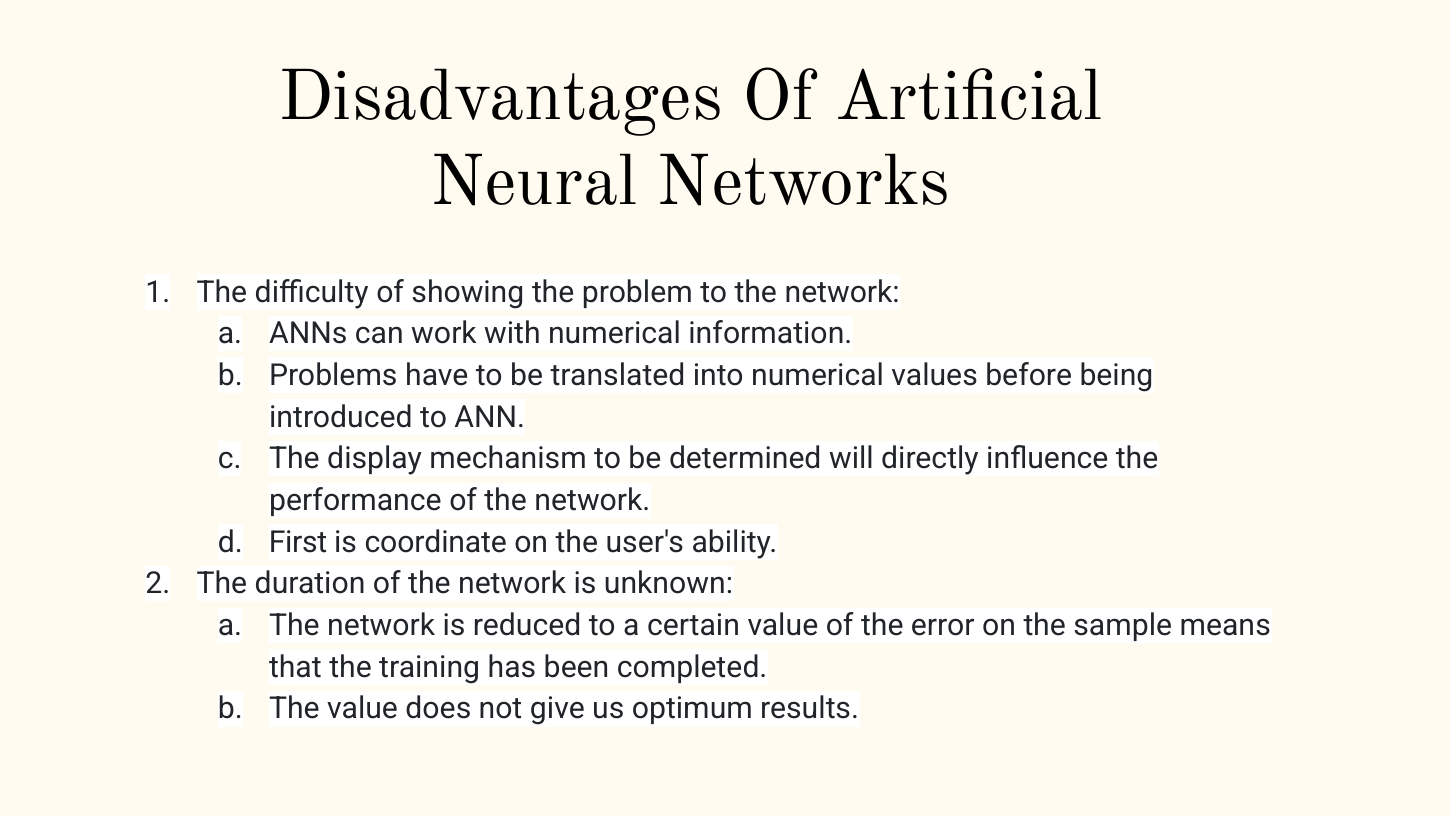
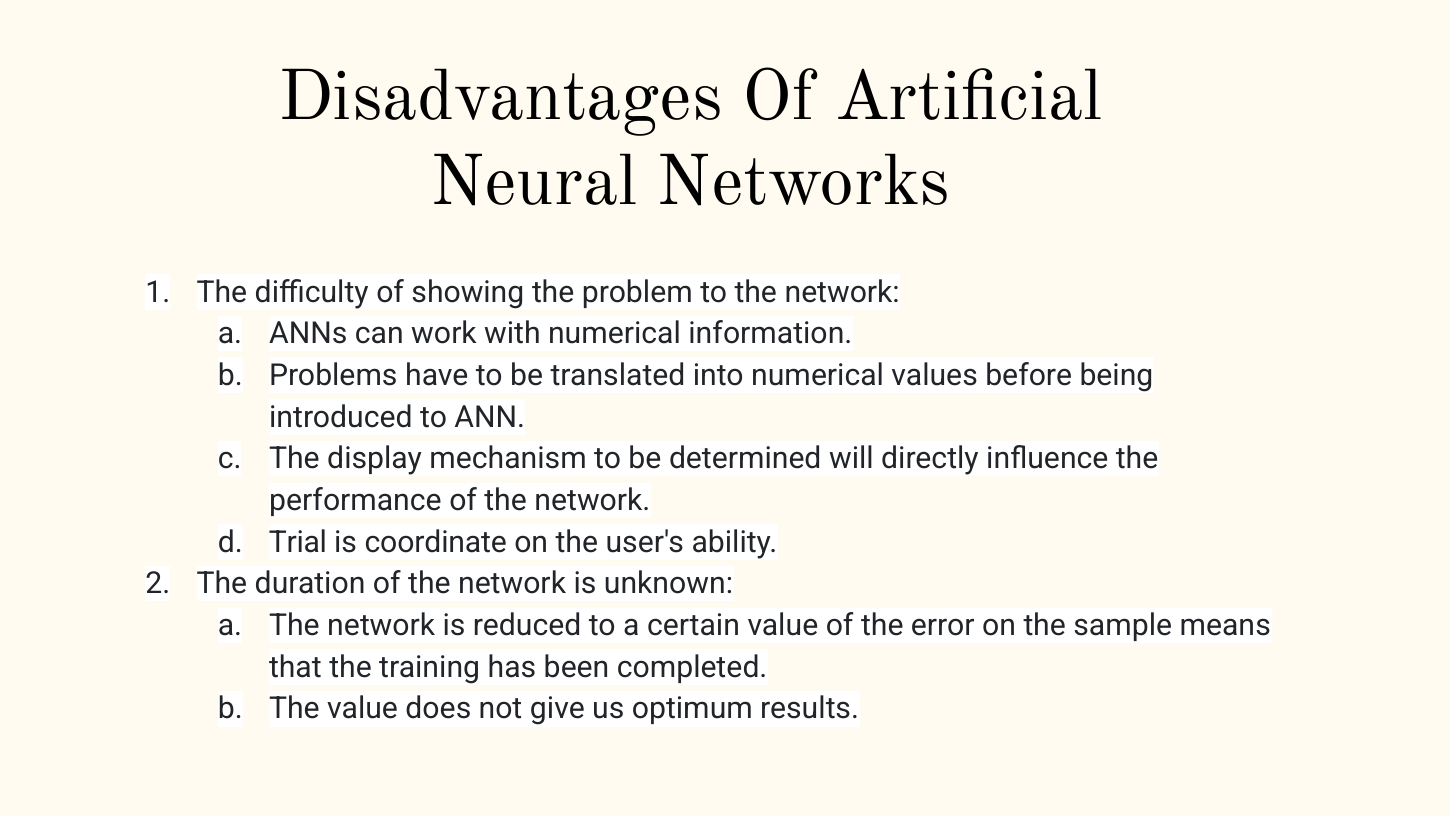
First: First -> Trial (298, 542)
